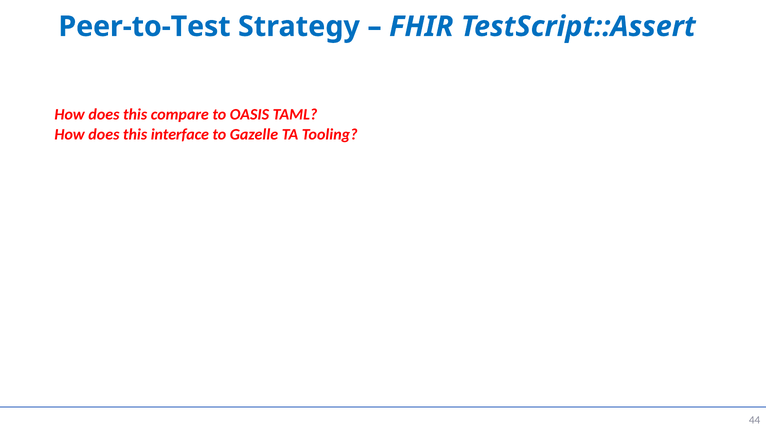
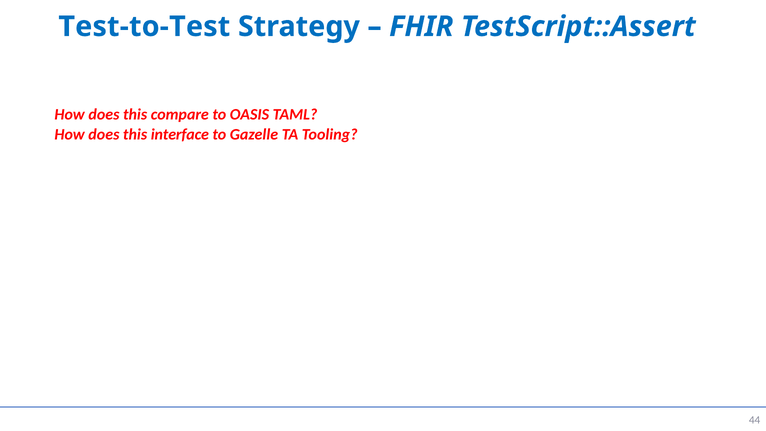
Peer-to-Test: Peer-to-Test -> Test-to-Test (144, 27)
